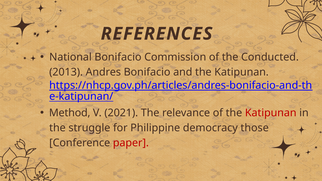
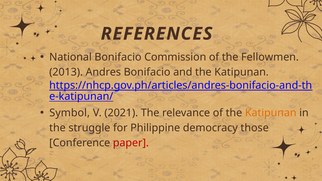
Conducted: Conducted -> Fellowmen (270, 57)
Method: Method -> Symbol (70, 113)
Katipunan colour: red -> orange (271, 113)
